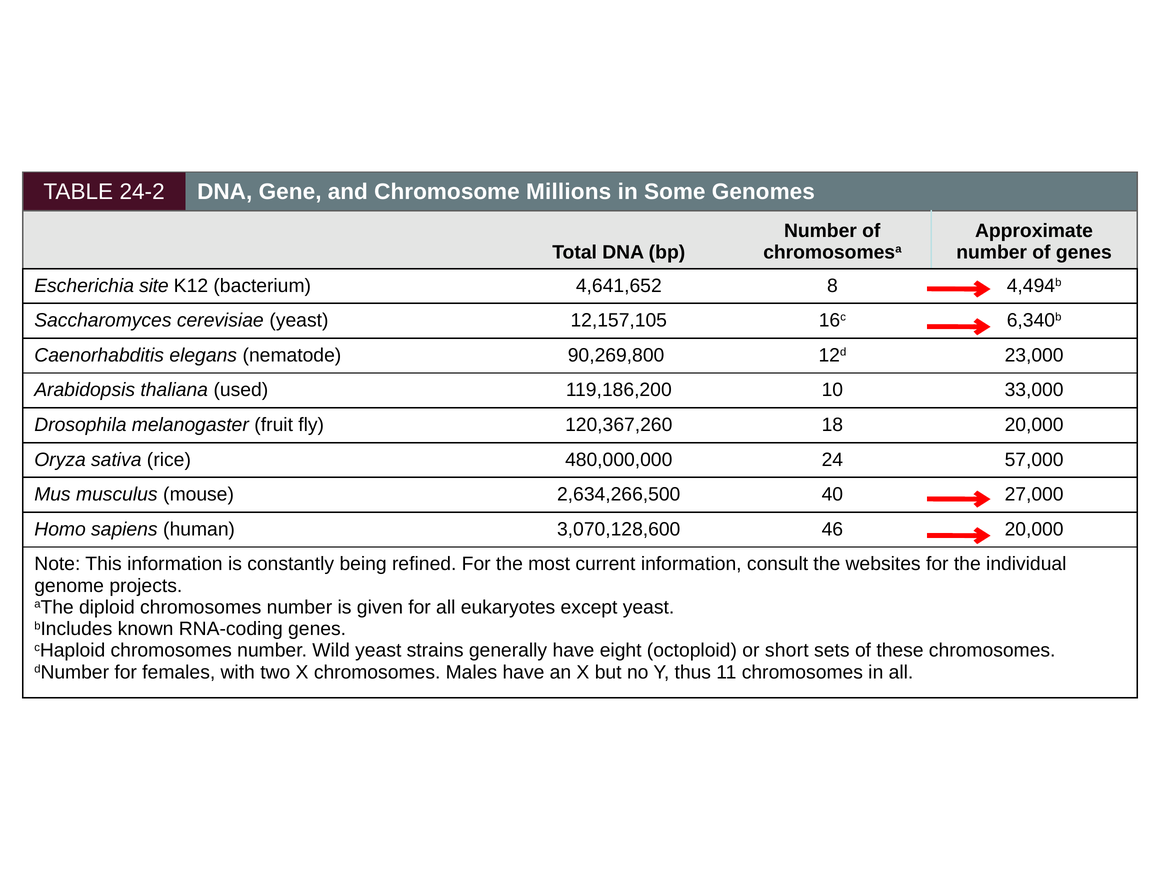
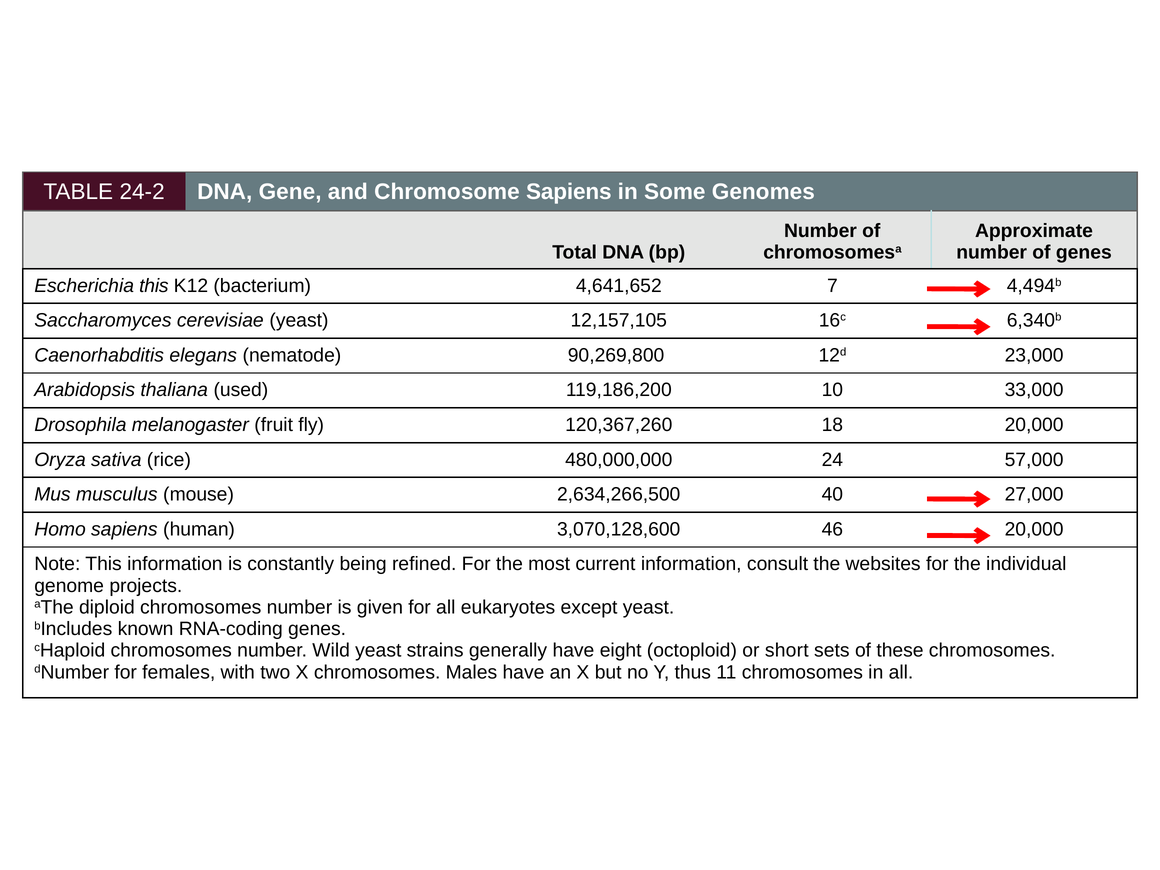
Chromosome Millions: Millions -> Sapiens (569, 192)
Escherichia site: site -> this (154, 286)
8: 8 -> 7 (832, 286)
